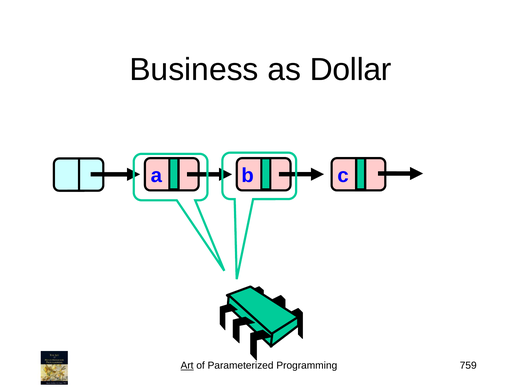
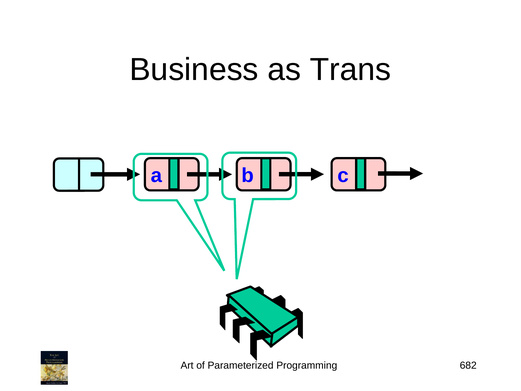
Dollar: Dollar -> Trans (350, 70)
Art underline: present -> none (187, 365)
759: 759 -> 682 (468, 365)
